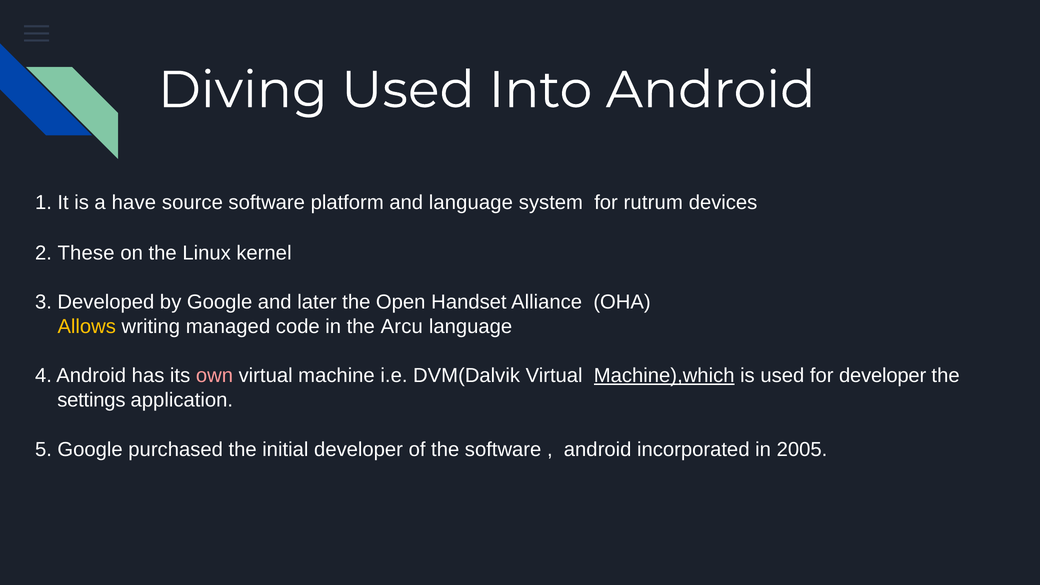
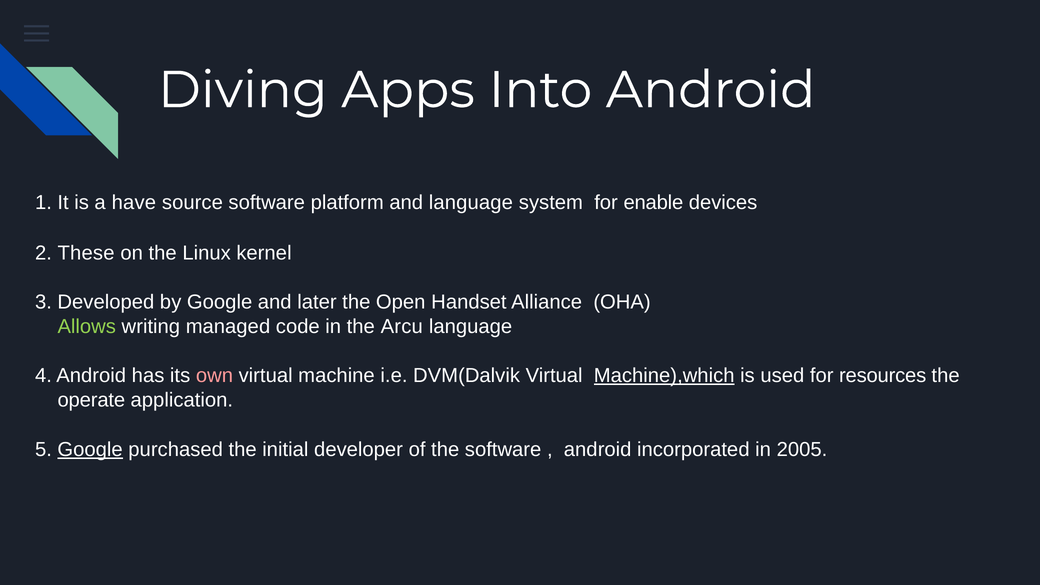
Diving Used: Used -> Apps (408, 90)
rutrum: rutrum -> enable (653, 202)
Allows colour: yellow -> light green (87, 327)
for developer: developer -> resources (883, 376)
settings: settings -> operate (91, 400)
Google underline: none -> present (90, 450)
